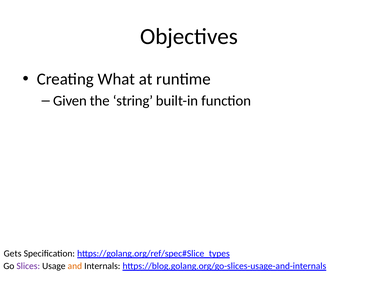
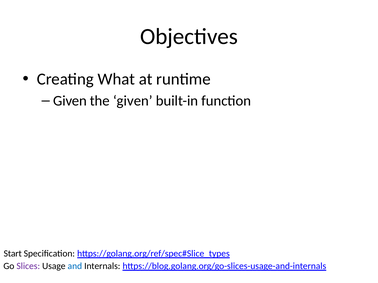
the string: string -> given (133, 101)
Gets: Gets -> Start (13, 254)
and colour: orange -> blue (75, 267)
